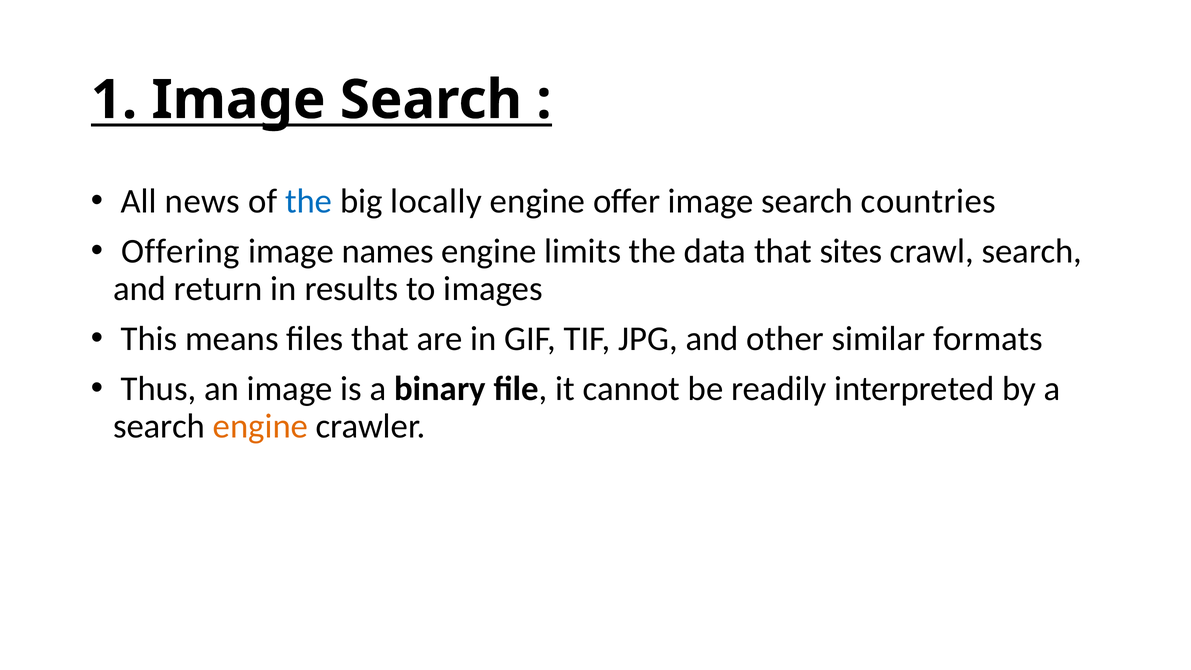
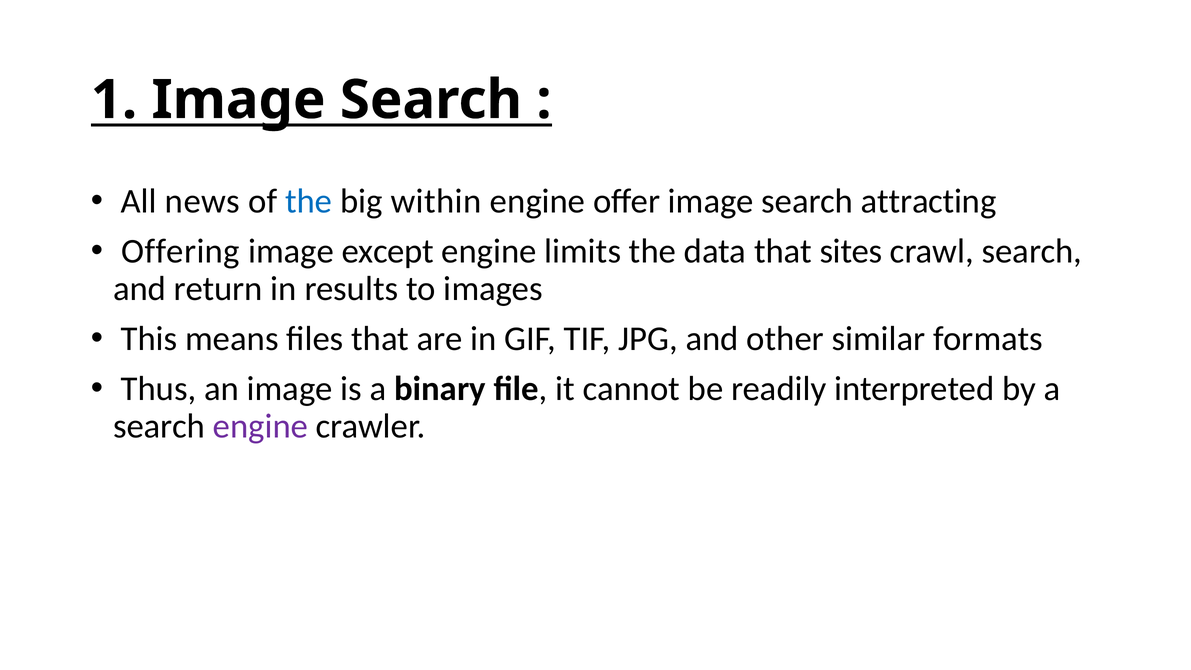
locally: locally -> within (436, 201)
countries: countries -> attracting (929, 201)
names: names -> except (388, 251)
engine colour: orange -> purple (260, 426)
